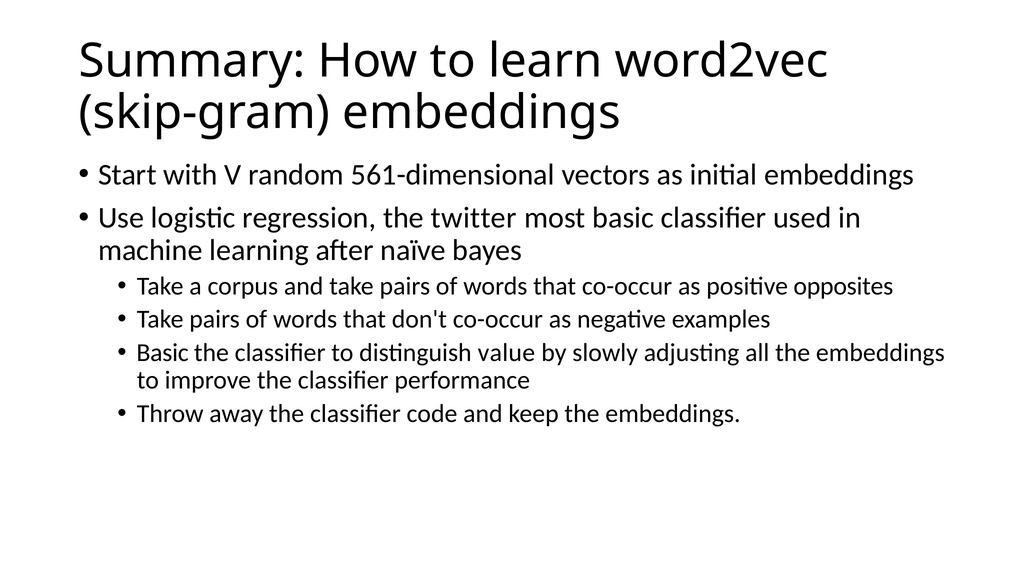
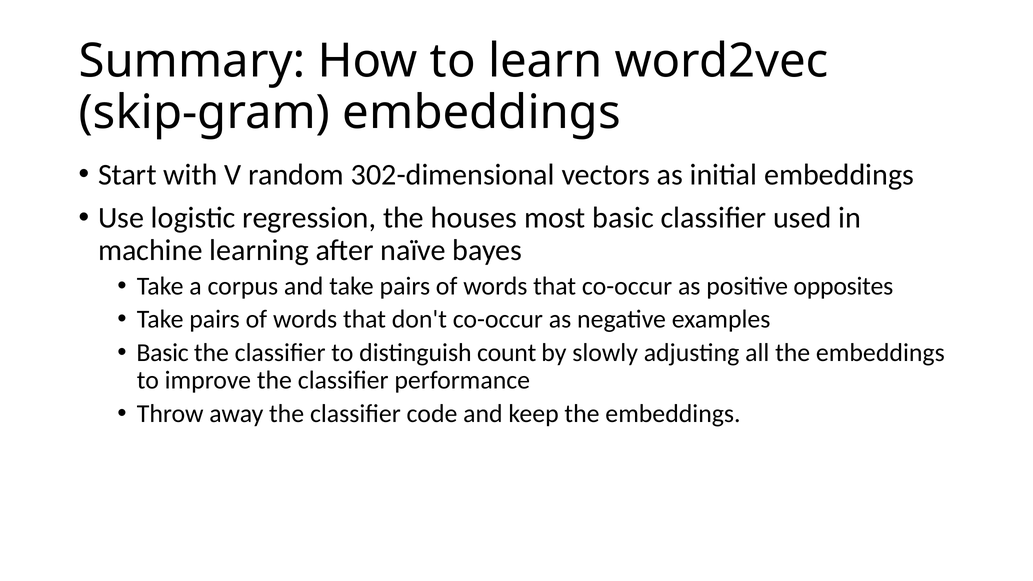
561-dimensional: 561-dimensional -> 302-dimensional (453, 175)
twitter: twitter -> houses (474, 218)
value: value -> count (507, 353)
